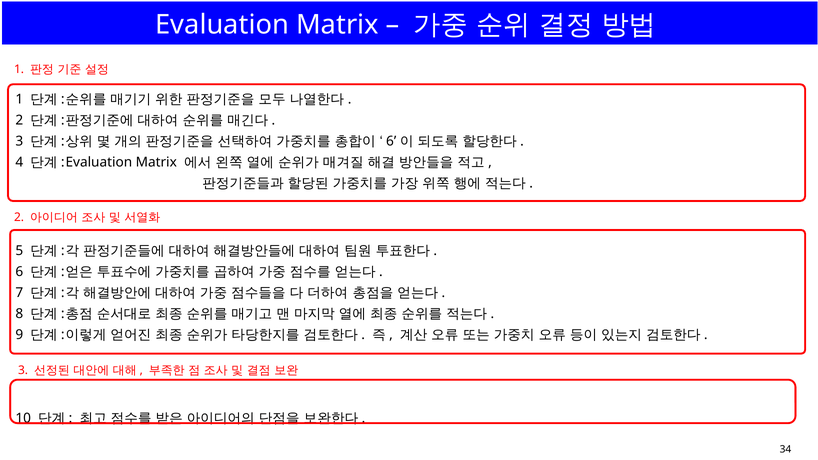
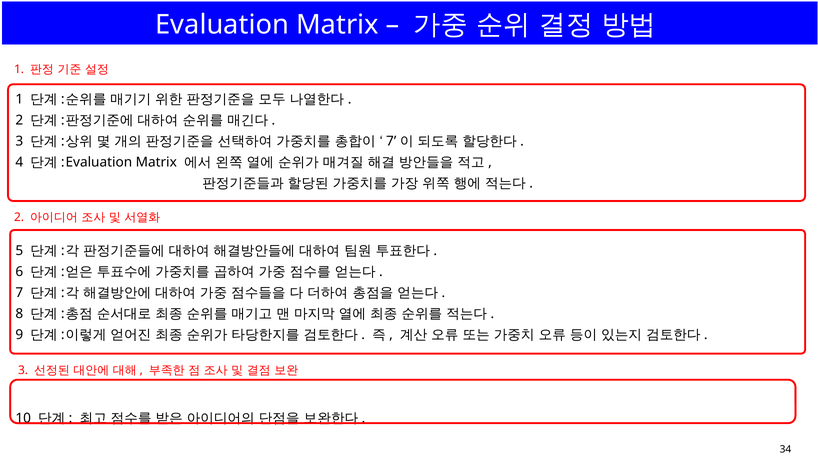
6: 6 -> 7 (391, 141)
